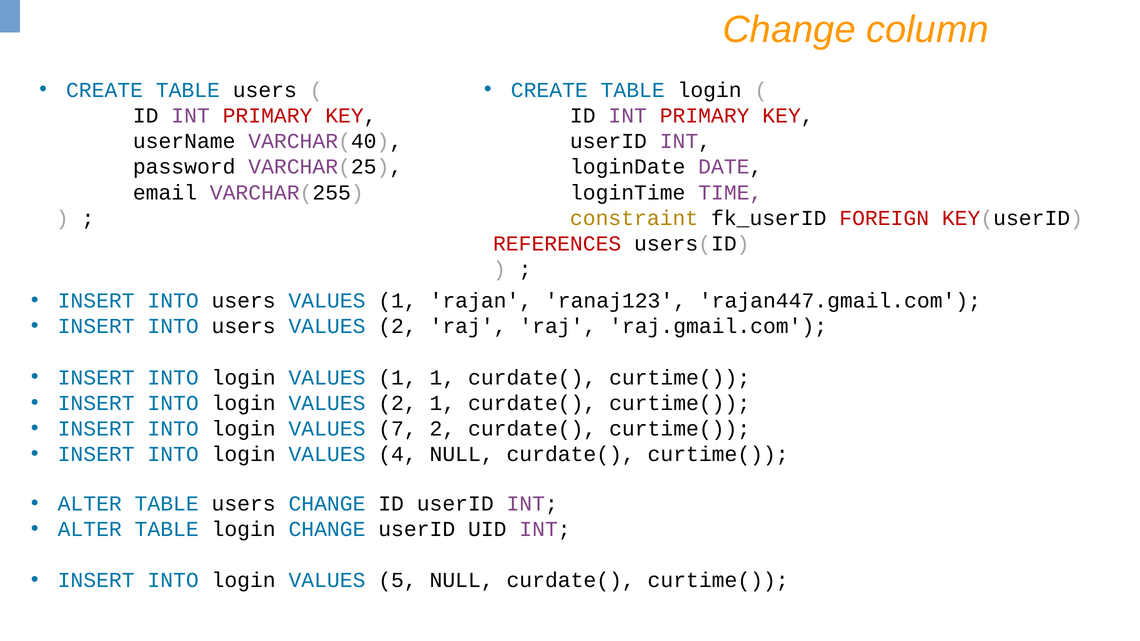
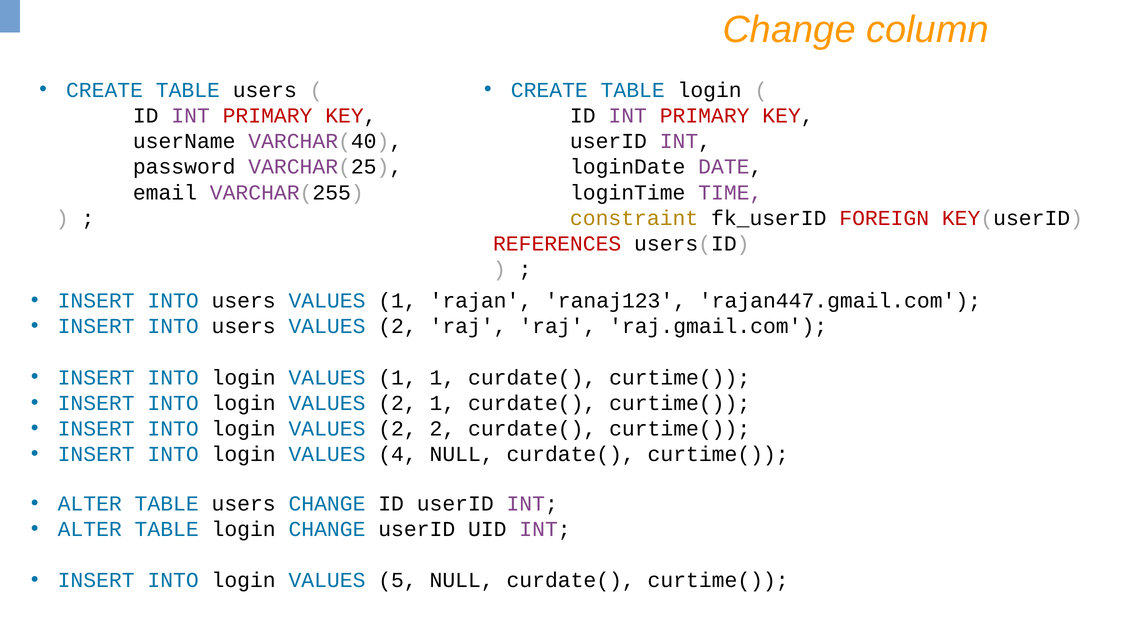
7: 7 -> 2 (398, 429)
